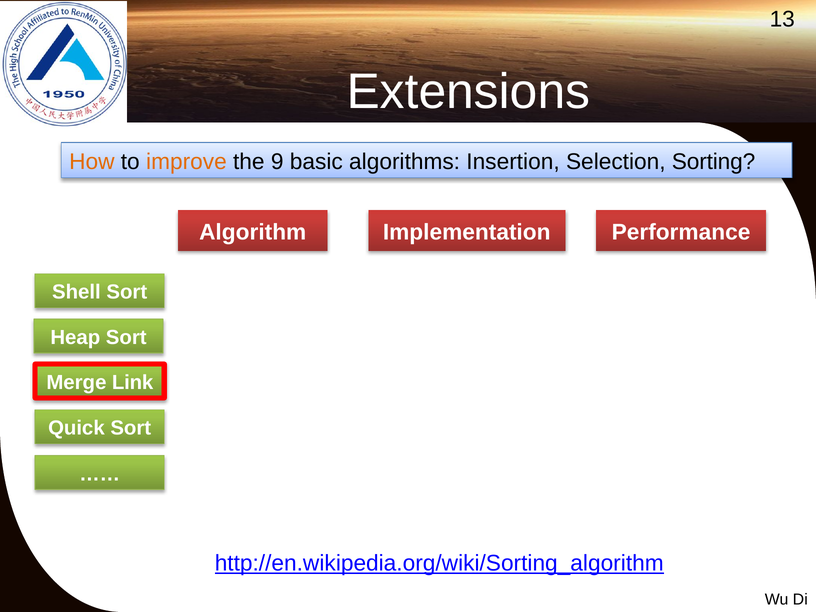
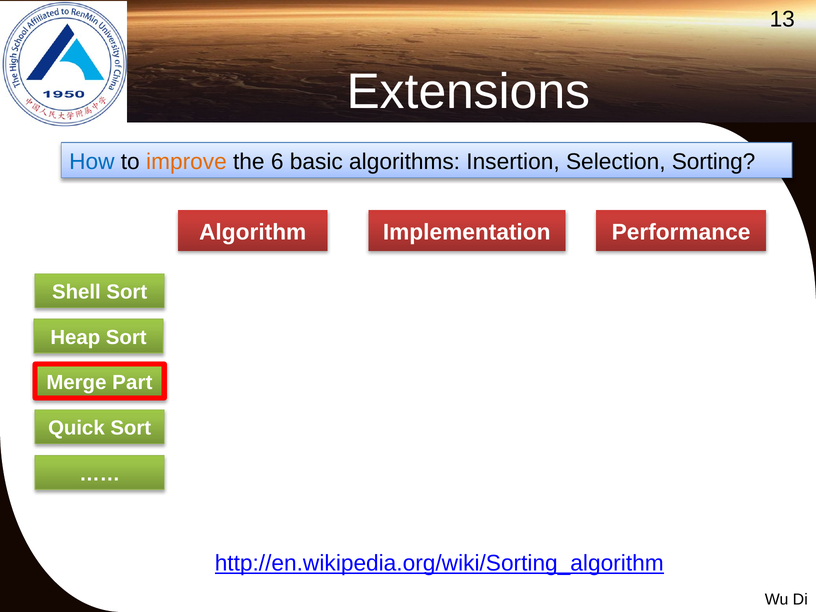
How colour: orange -> blue (92, 162)
9: 9 -> 6 (277, 162)
Link: Link -> Part (132, 382)
